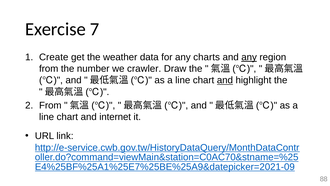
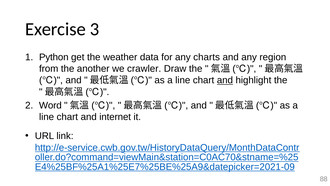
7: 7 -> 3 (95, 29)
Create: Create -> Python (54, 57)
any underline: present -> none (249, 57)
number: number -> another (93, 69)
2 From: From -> Word (50, 105)
